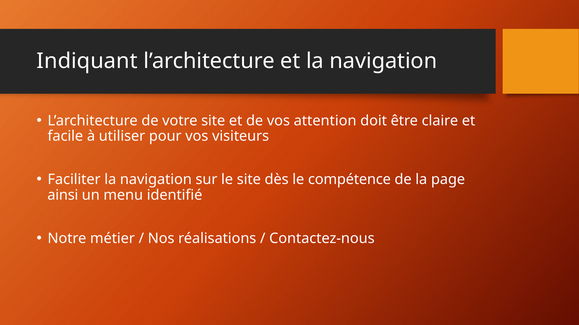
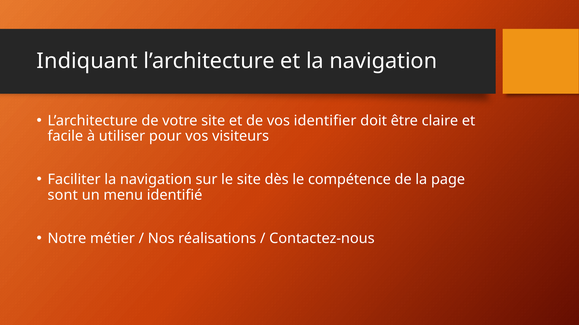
attention: attention -> identifier (325, 121)
ainsi: ainsi -> sont (63, 195)
